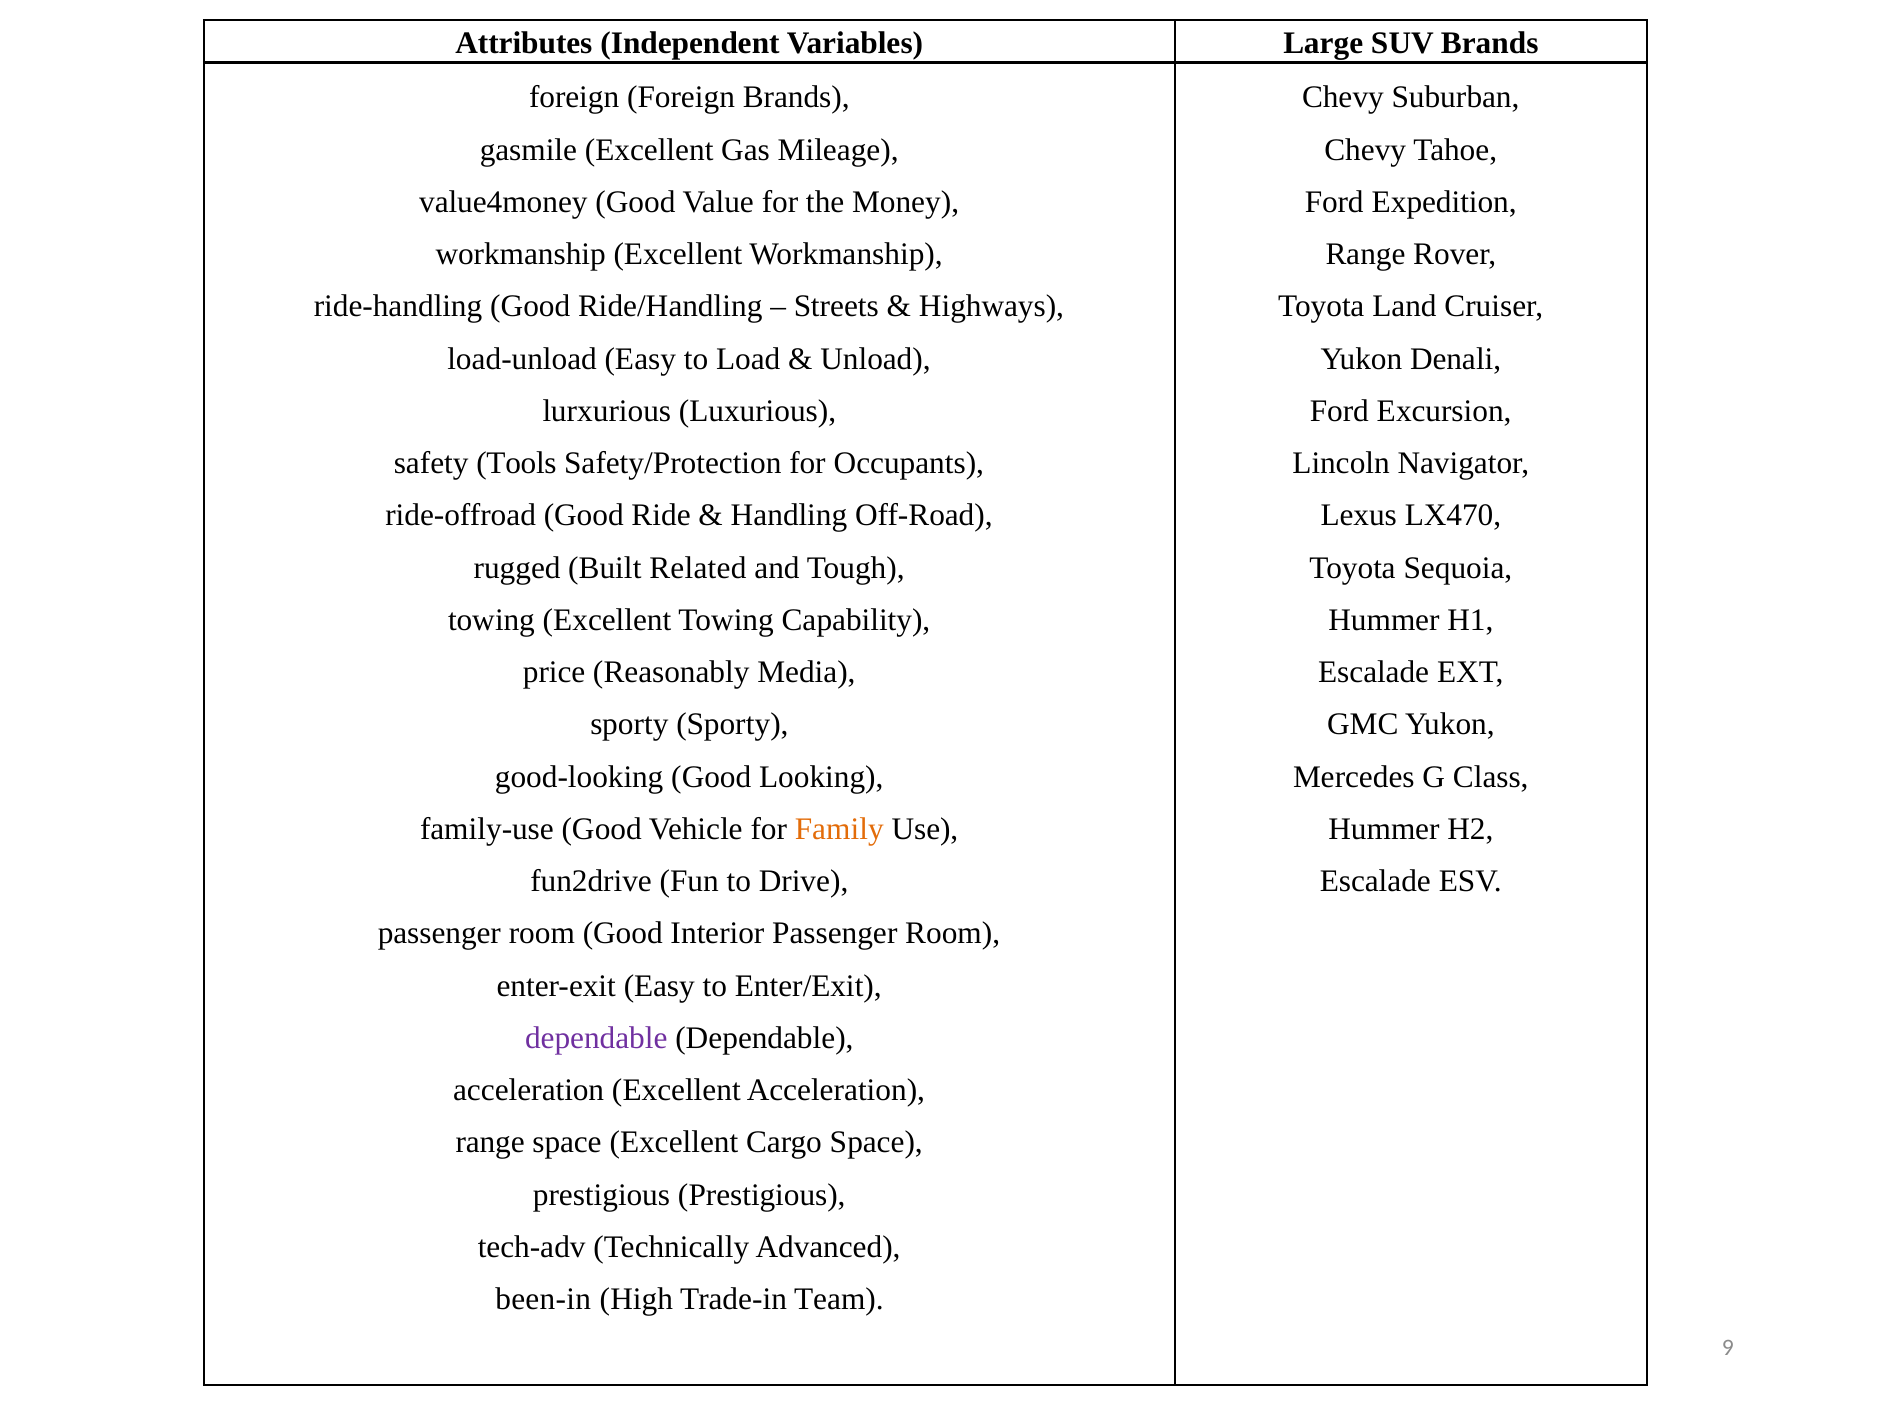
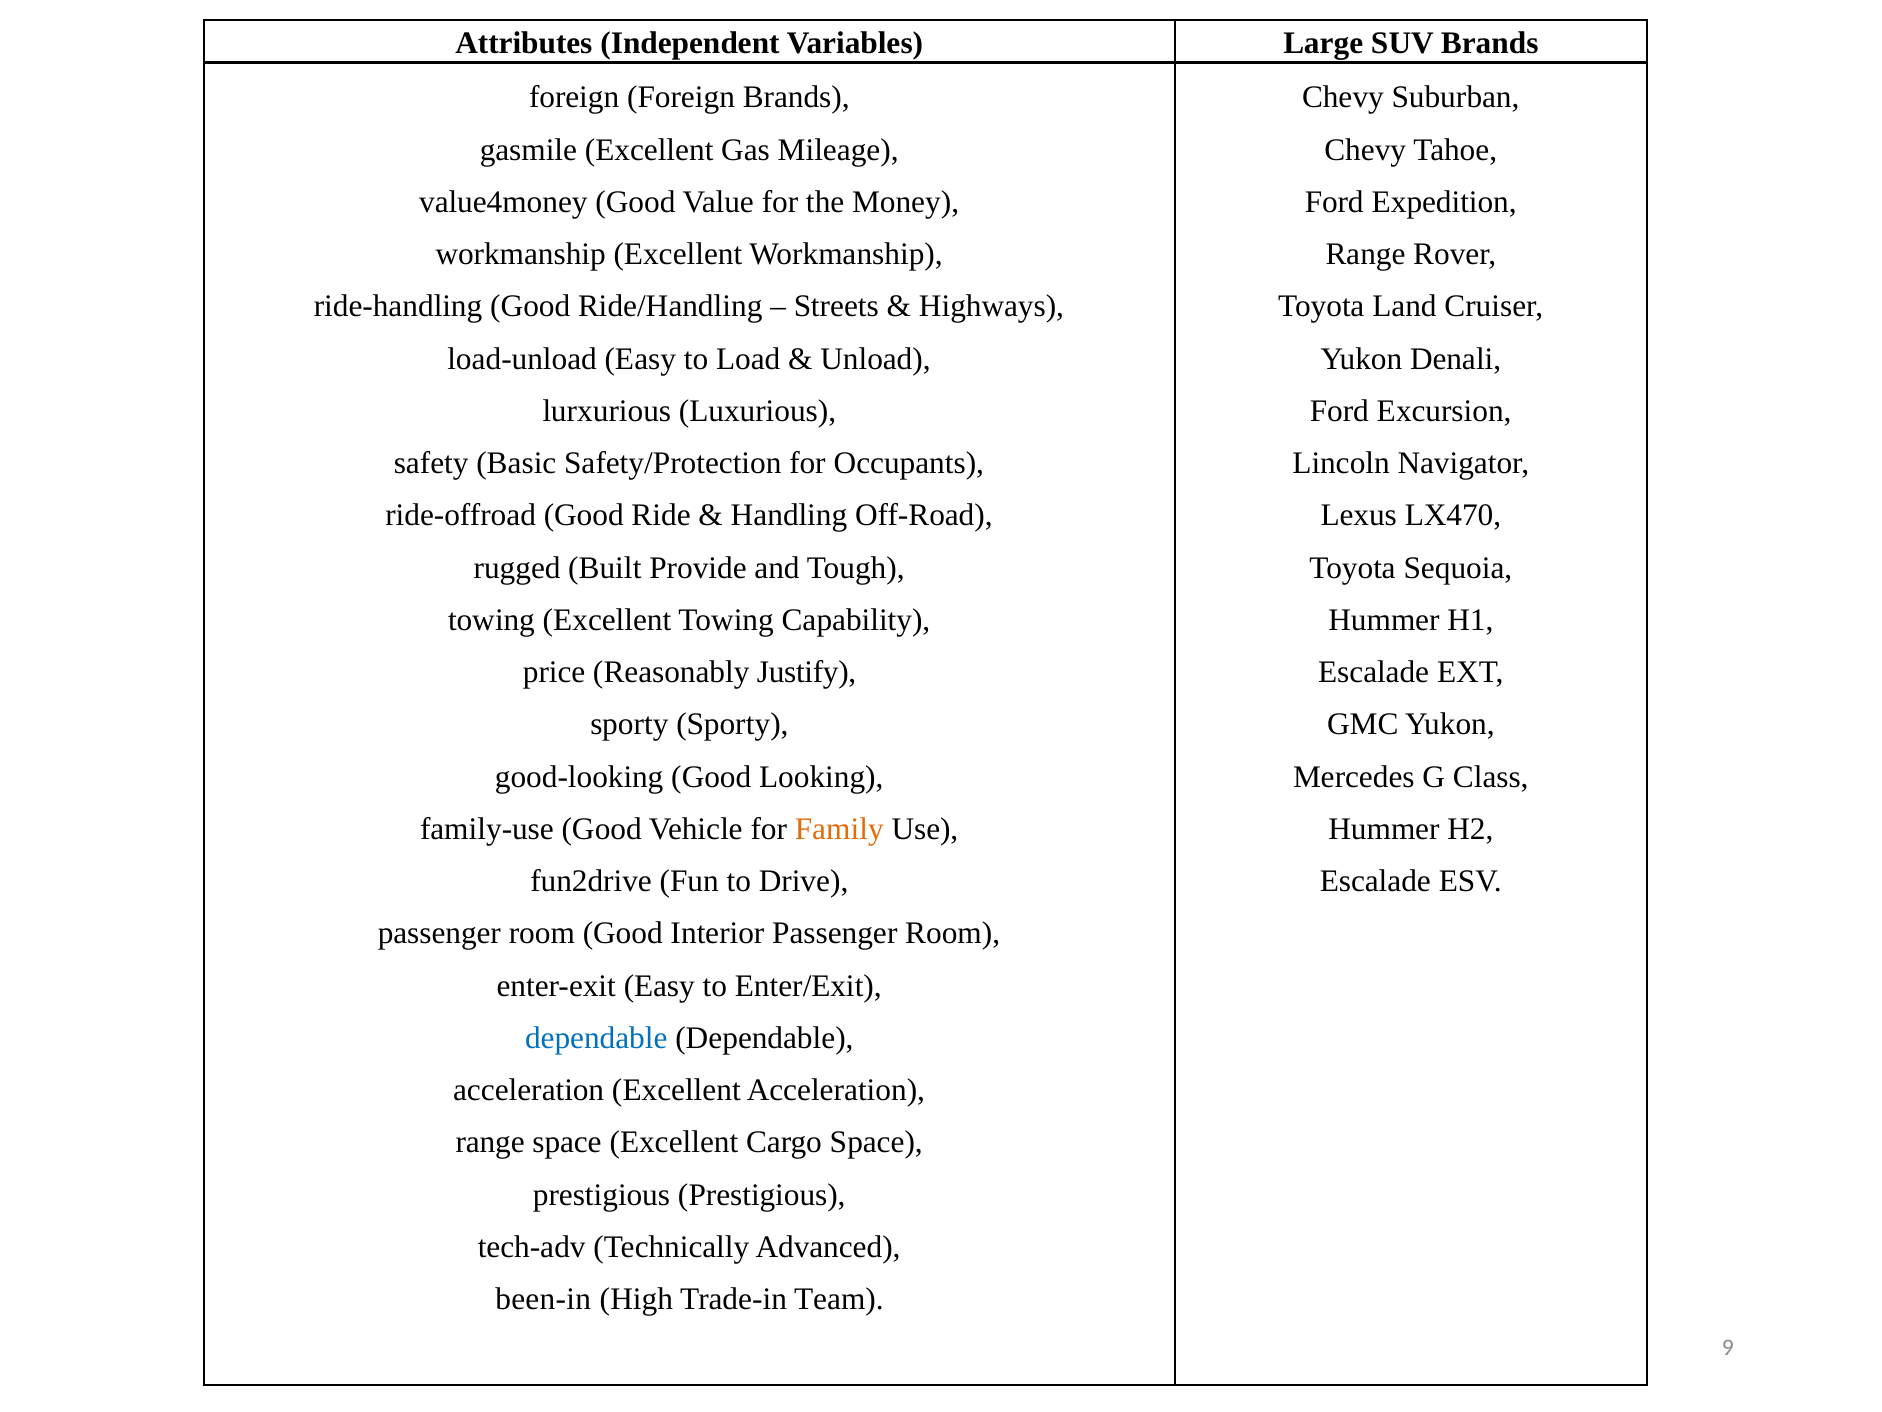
Tools: Tools -> Basic (516, 463)
Related: Related -> Provide (698, 568)
Media: Media -> Justify (807, 672)
dependable colour: purple -> blue (596, 1038)
